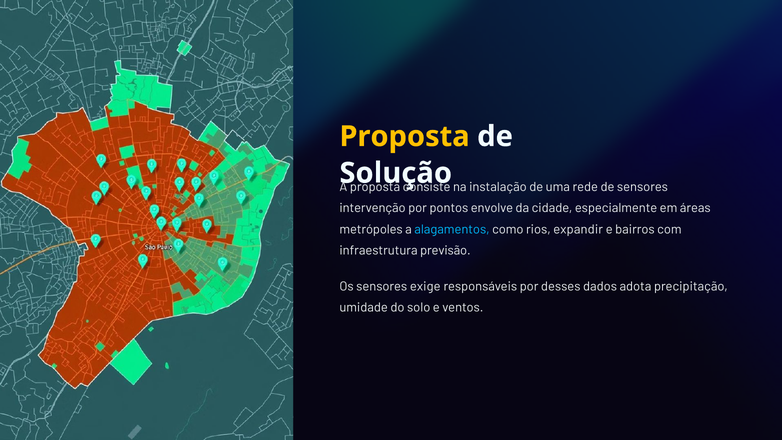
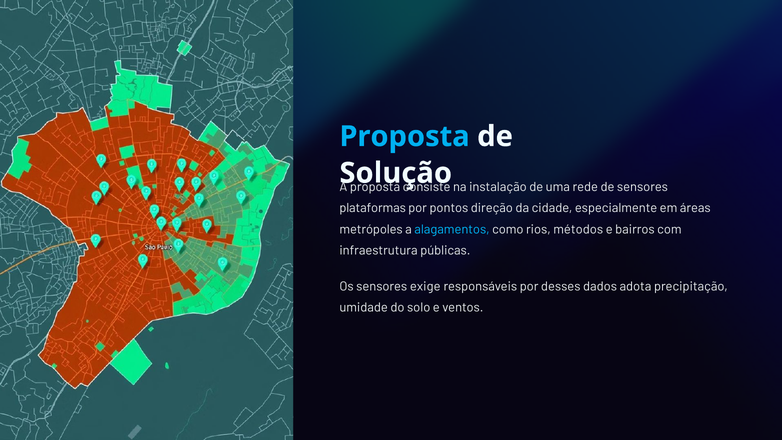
Proposta colour: yellow -> light blue (405, 136)
intervenção: intervenção -> plataformas (373, 208)
envolve: envolve -> direção (492, 208)
expandir: expandir -> métodos (578, 229)
previsão: previsão -> públicas (445, 250)
